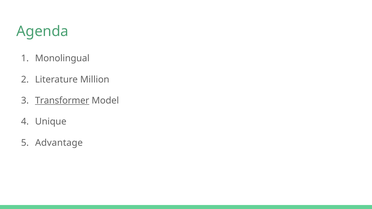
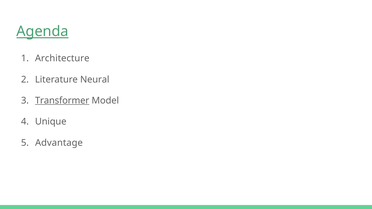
Agenda underline: none -> present (42, 32)
Monolingual: Monolingual -> Architecture (62, 59)
Million: Million -> Neural (95, 80)
